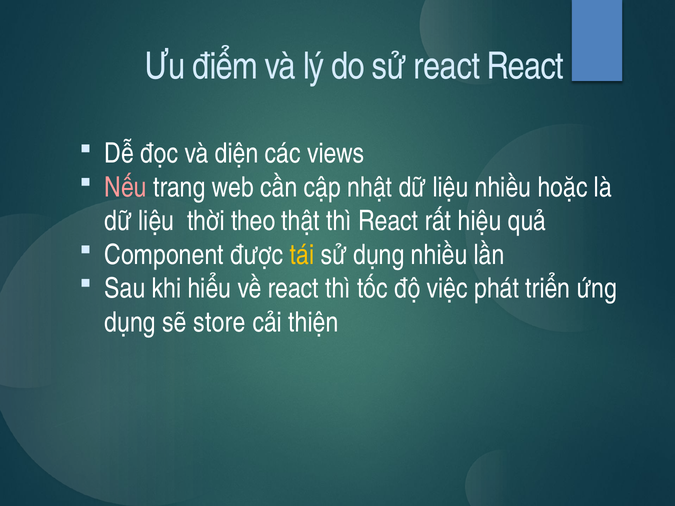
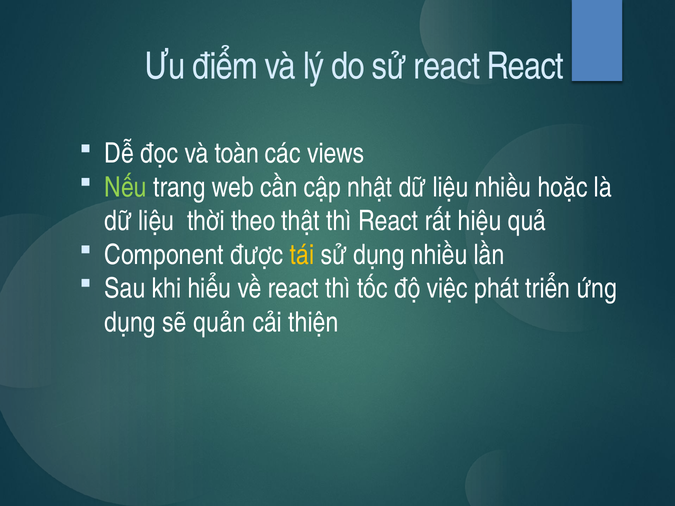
diện: diện -> toàn (237, 154)
Nếu colour: pink -> light green (126, 188)
store: store -> quản (219, 323)
